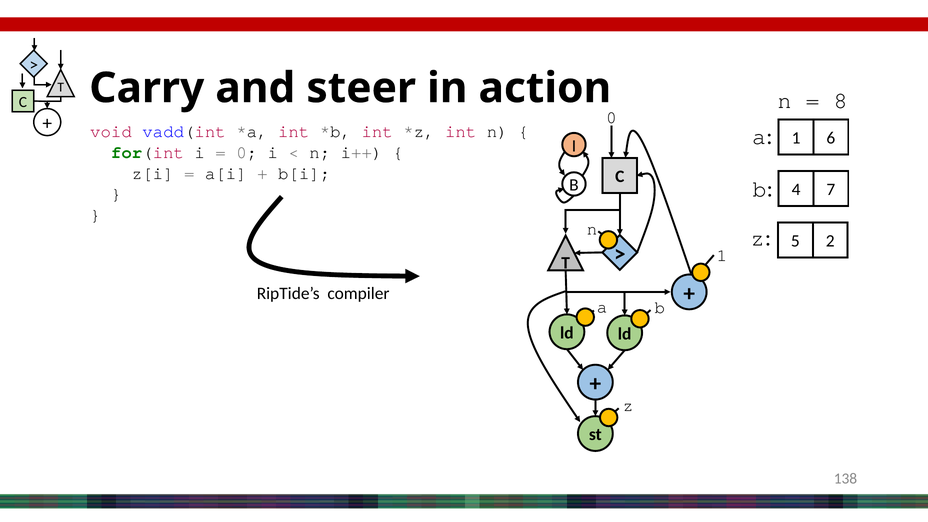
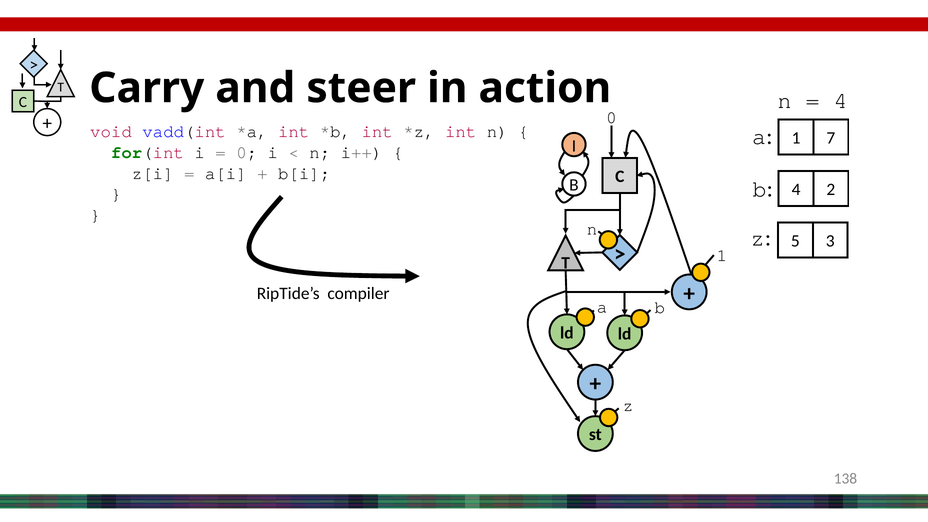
8: 8 -> 4 (841, 101)
6: 6 -> 7 (831, 138)
7: 7 -> 2 (831, 190)
2: 2 -> 3 (830, 241)
